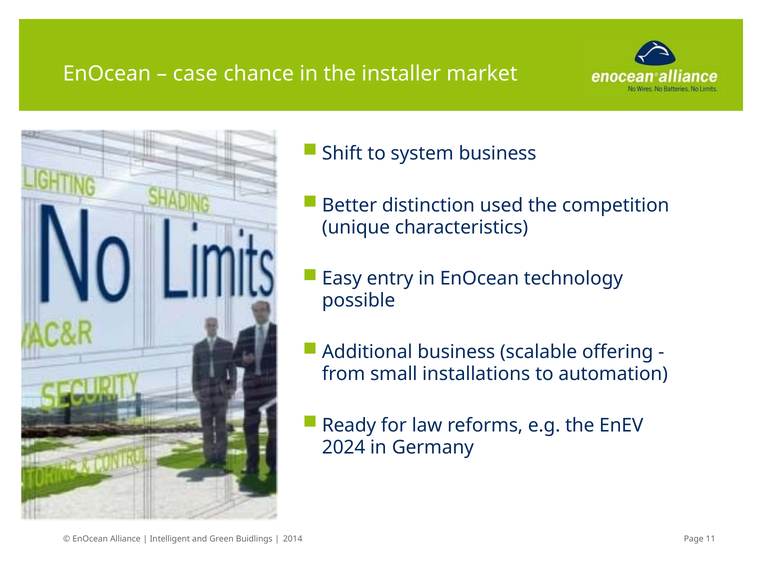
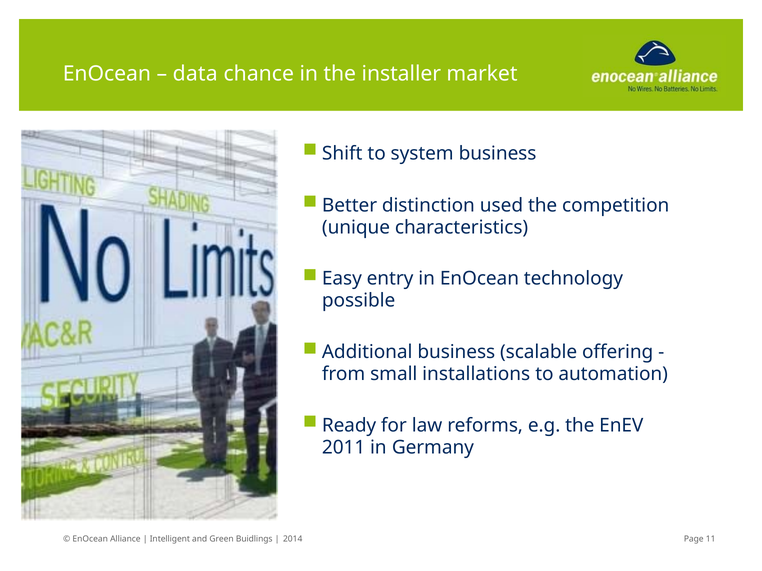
case: case -> data (195, 74)
2024: 2024 -> 2011 (344, 448)
